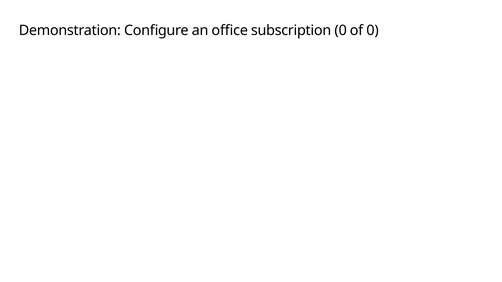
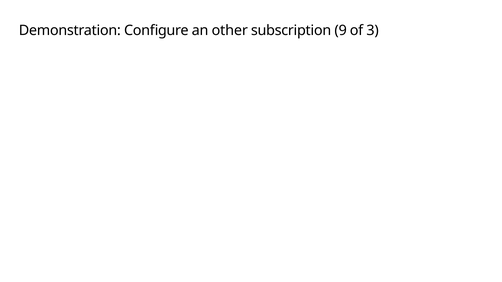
office: office -> other (230, 31)
subscription 0: 0 -> 9 (341, 31)
of 0: 0 -> 3 (373, 31)
